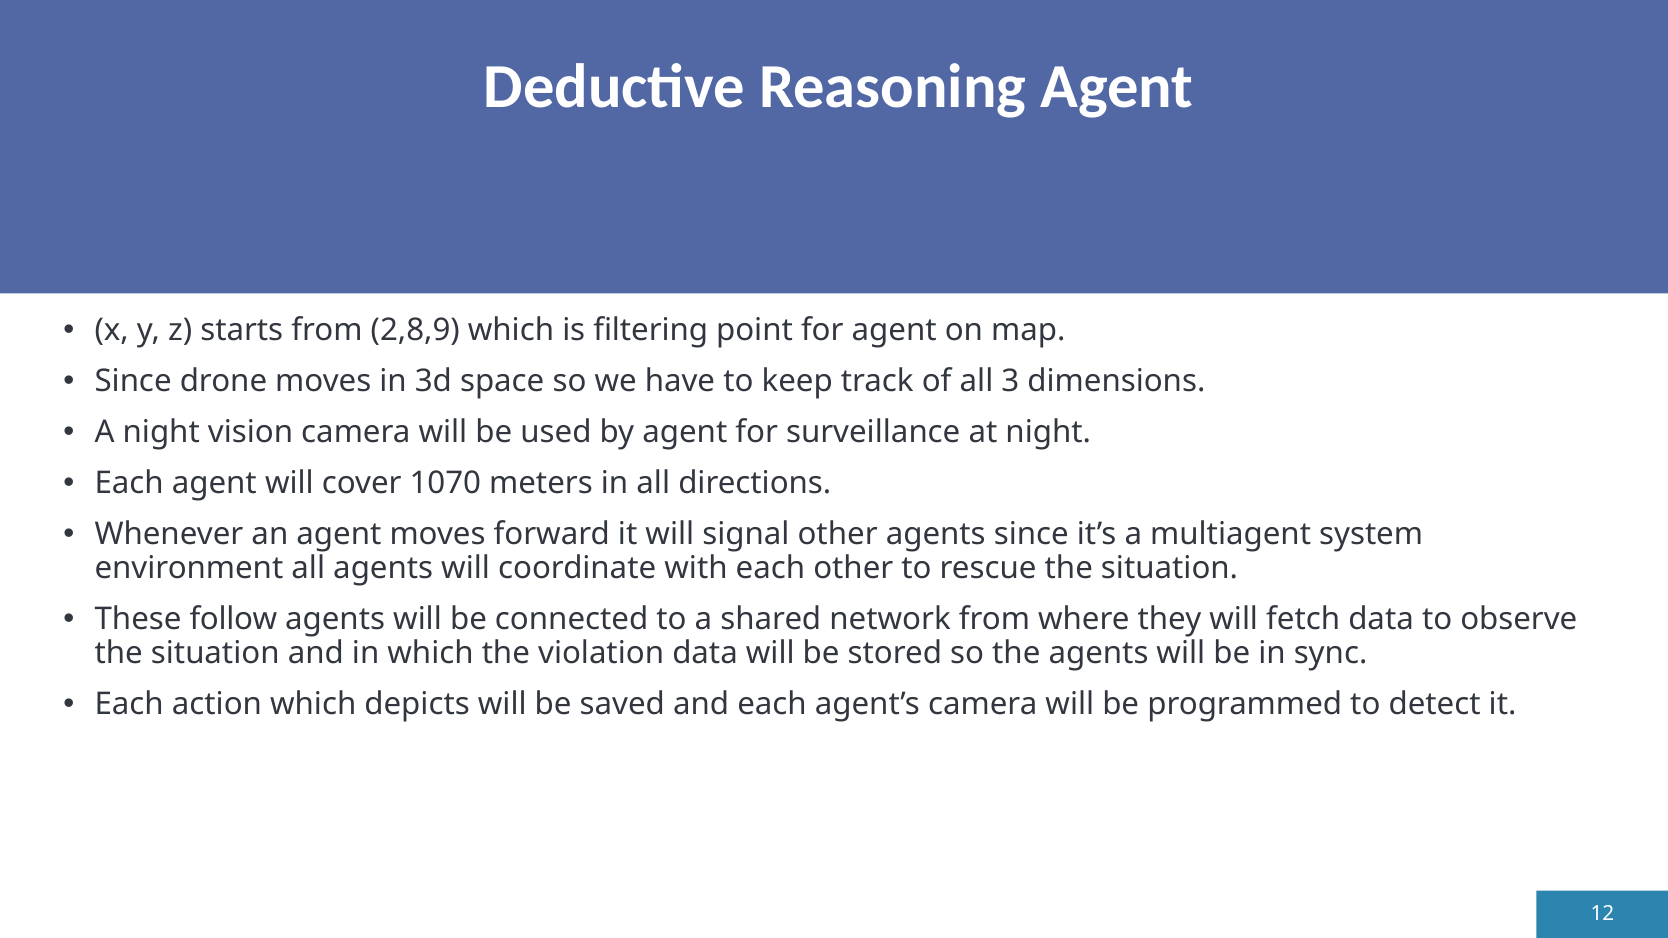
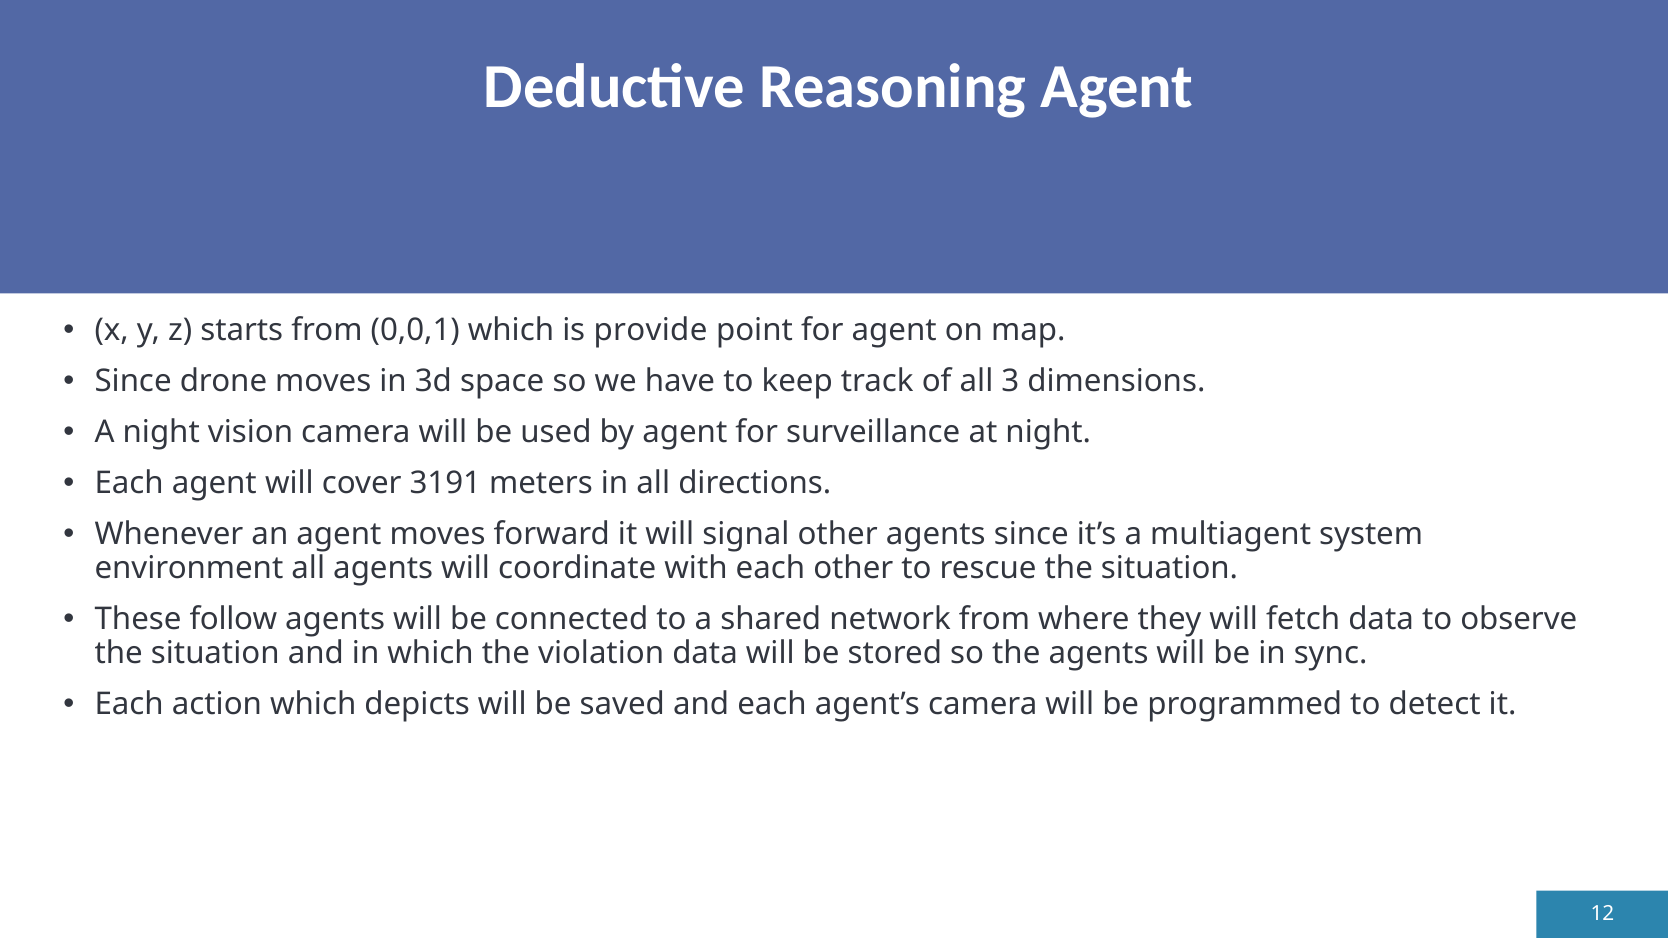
2,8,9: 2,8,9 -> 0,0,1 (415, 330)
filtering: filtering -> provide (651, 330)
1070: 1070 -> 3191 (445, 484)
